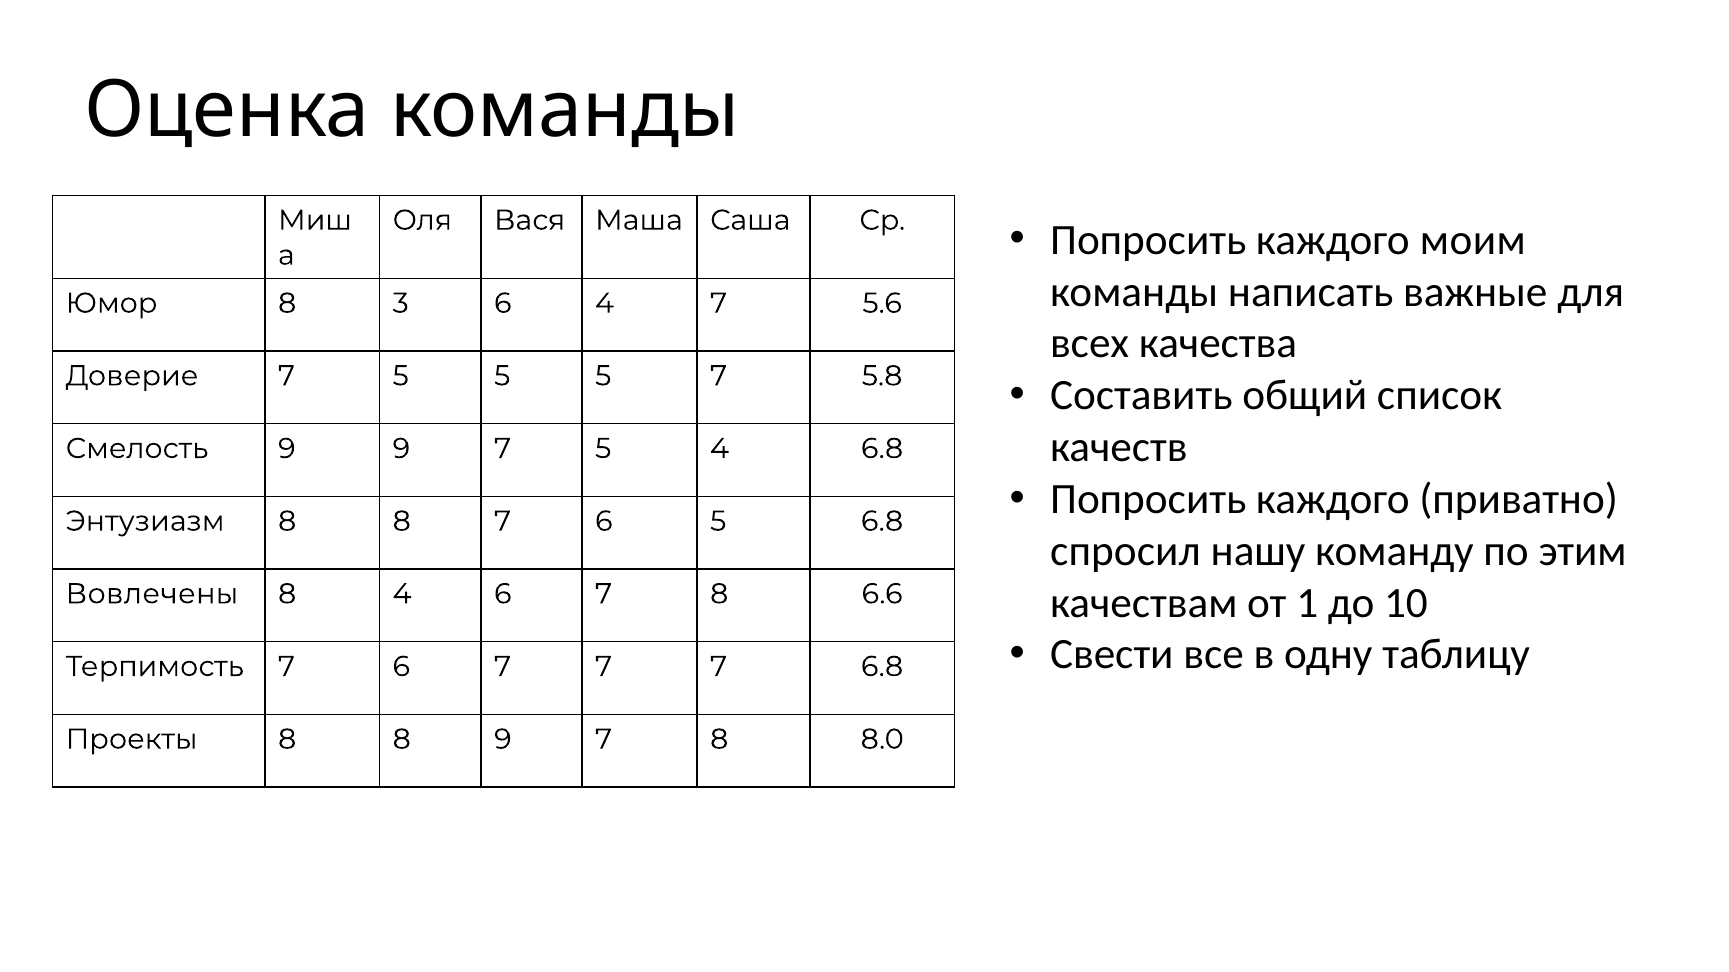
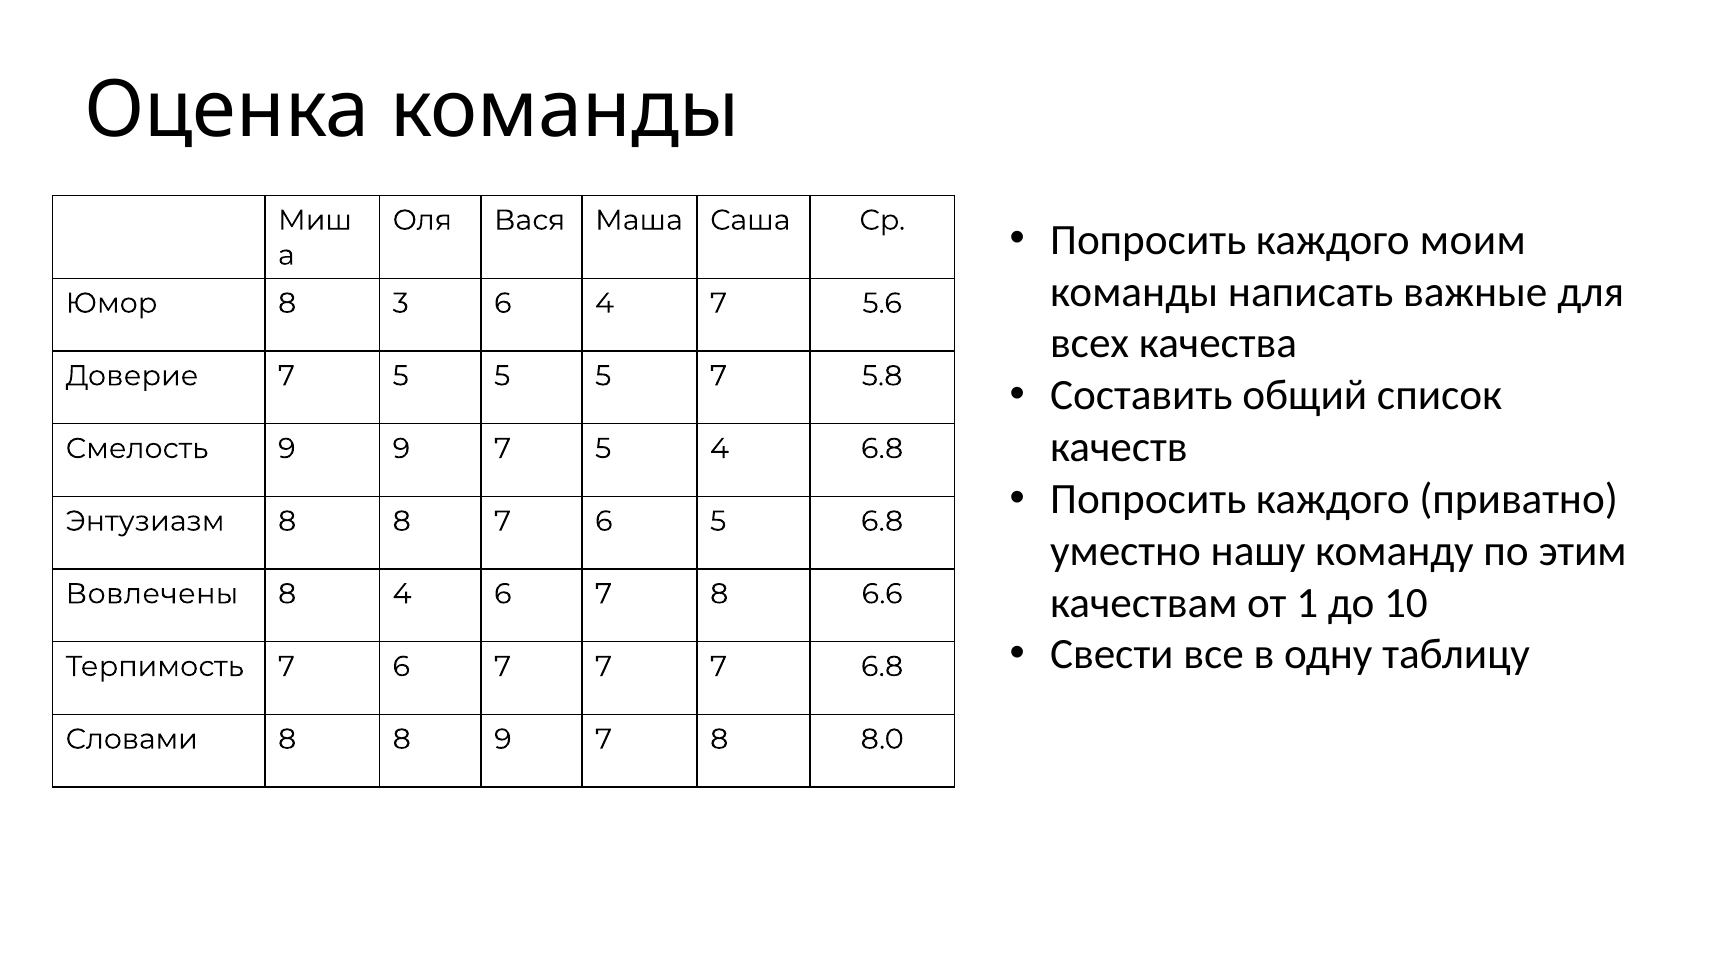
спросил: спросил -> уместно (1126, 551)
Проекты: Проекты -> Словами (132, 740)
